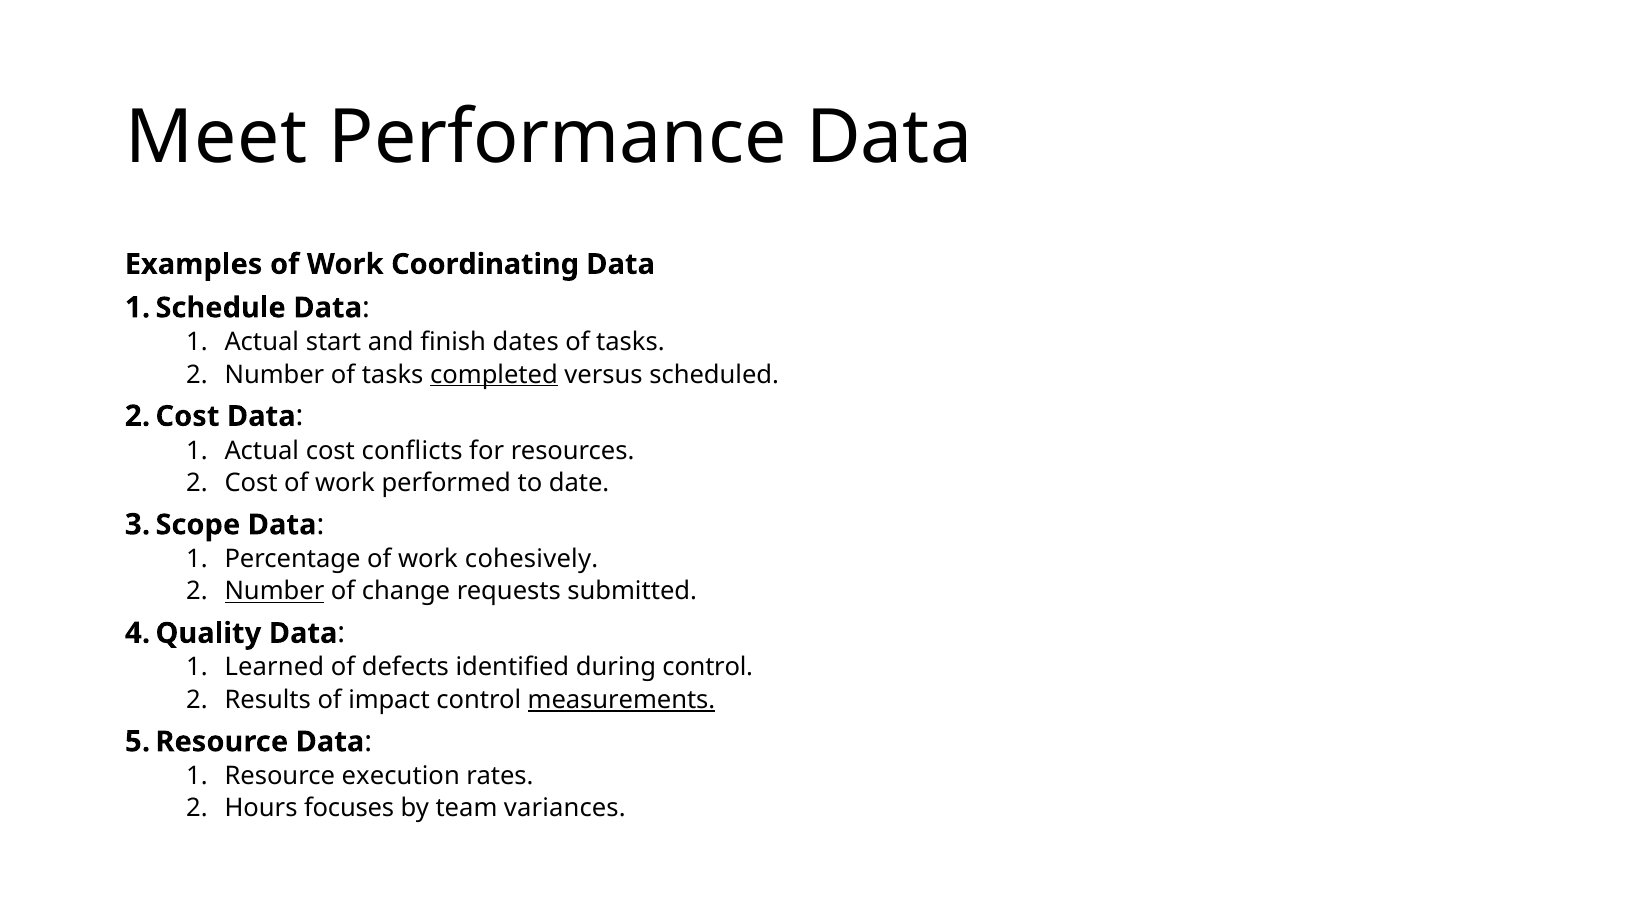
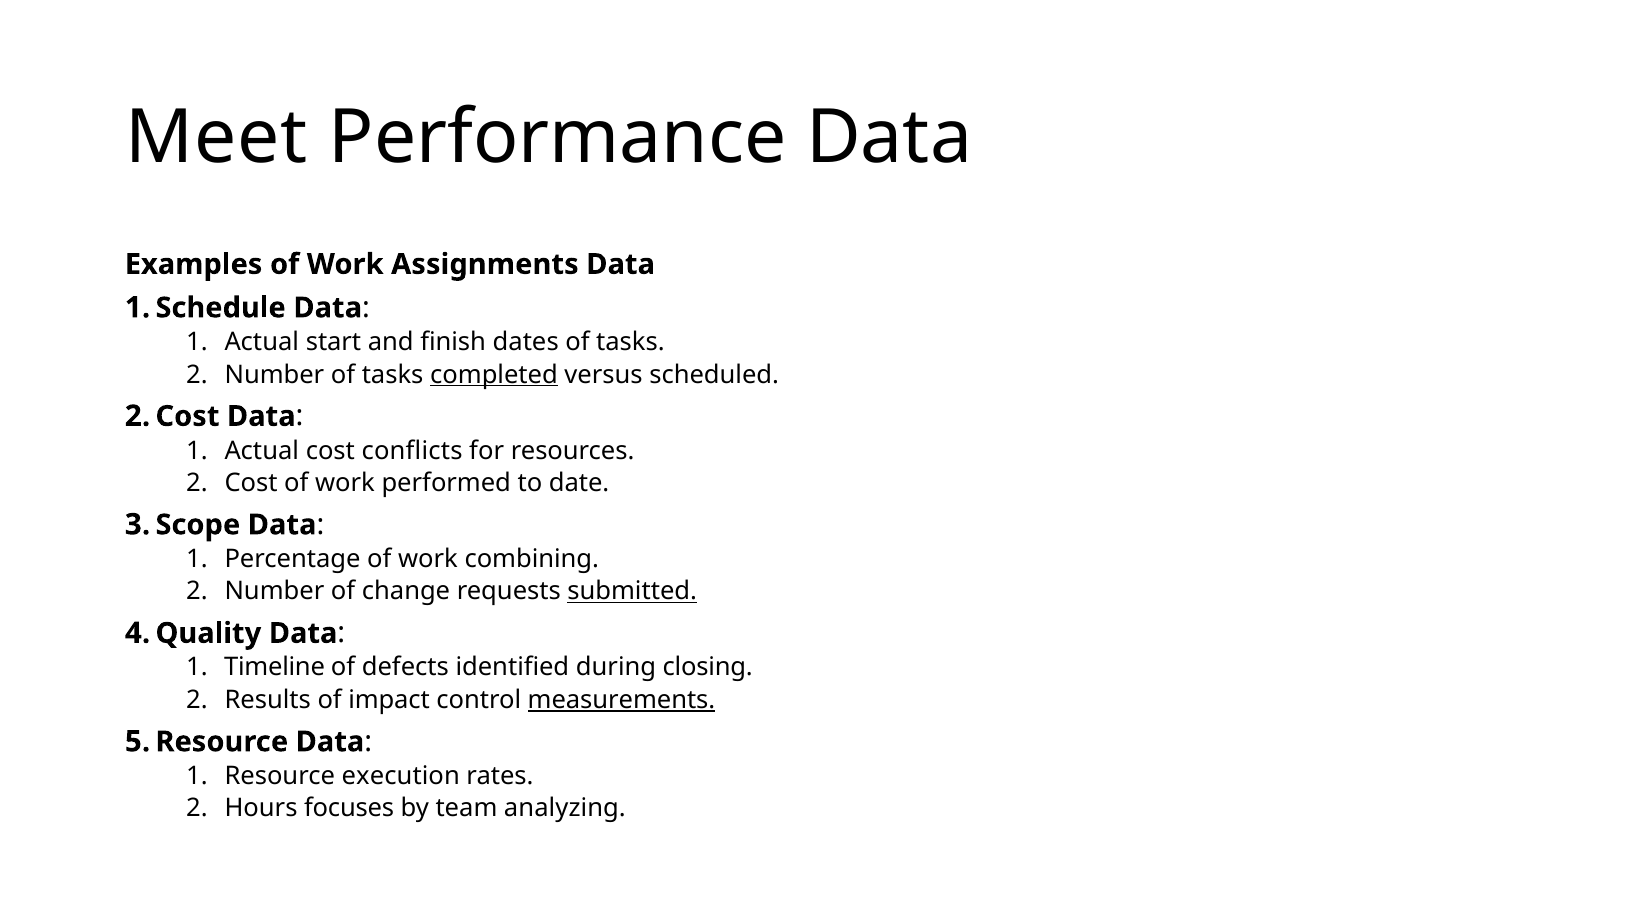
Coordinating: Coordinating -> Assignments (485, 264)
cohesively: cohesively -> combining (532, 559)
Number underline: present -> none (274, 591)
submitted underline: none -> present (632, 591)
Learned: Learned -> Timeline (275, 667)
during control: control -> closing (708, 667)
variances: variances -> analyzing (565, 808)
